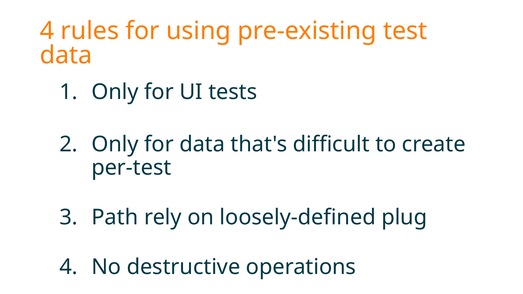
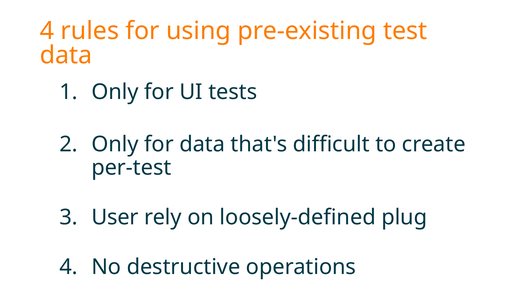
Path: Path -> User (115, 218)
